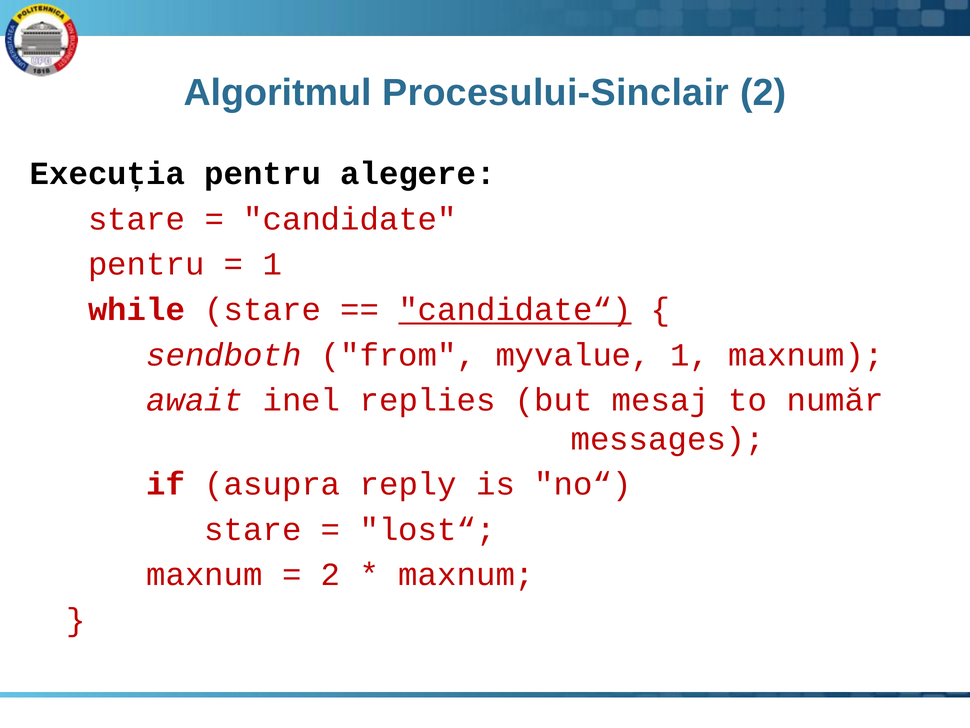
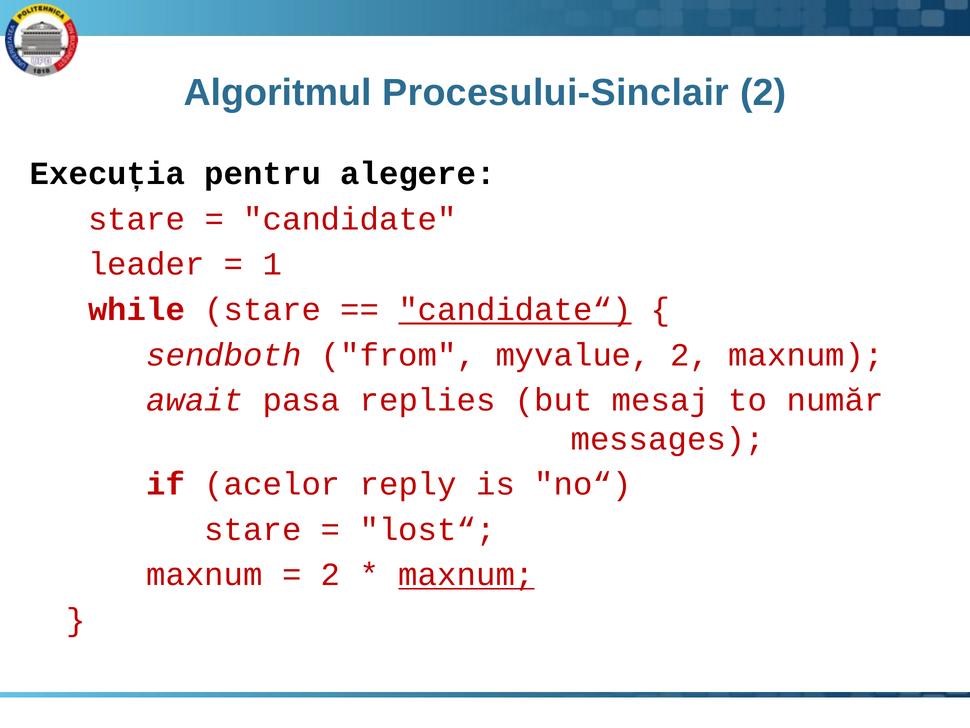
pentru: pentru -> leader (146, 264)
myvalue 1: 1 -> 2 (690, 355)
inel: inel -> pasa (301, 400)
asupra: asupra -> acelor (272, 484)
maxnum underline: none -> present (466, 574)
